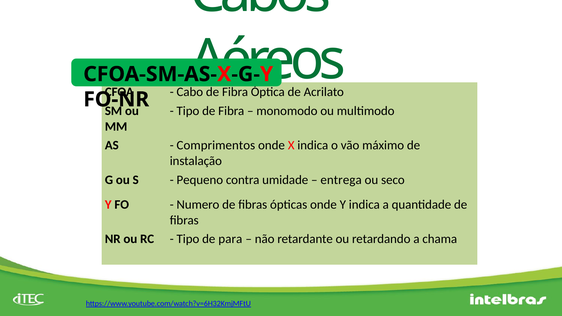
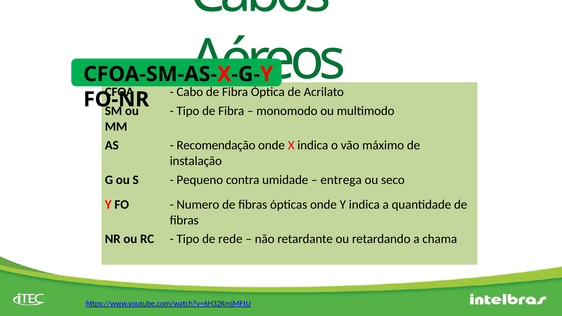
Comprimentos: Comprimentos -> Recomendação (216, 145)
para: para -> rede (230, 239)
